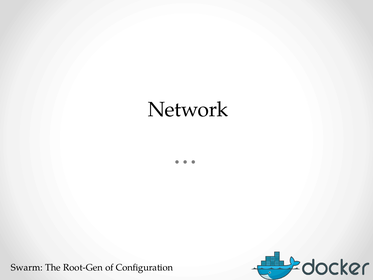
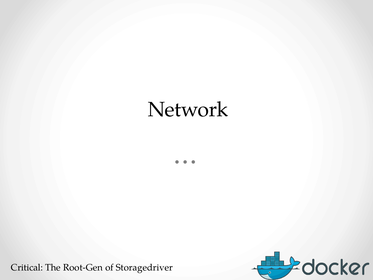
Swarm: Swarm -> Critical (27, 267)
Configuration: Configuration -> Storagedriver (144, 267)
